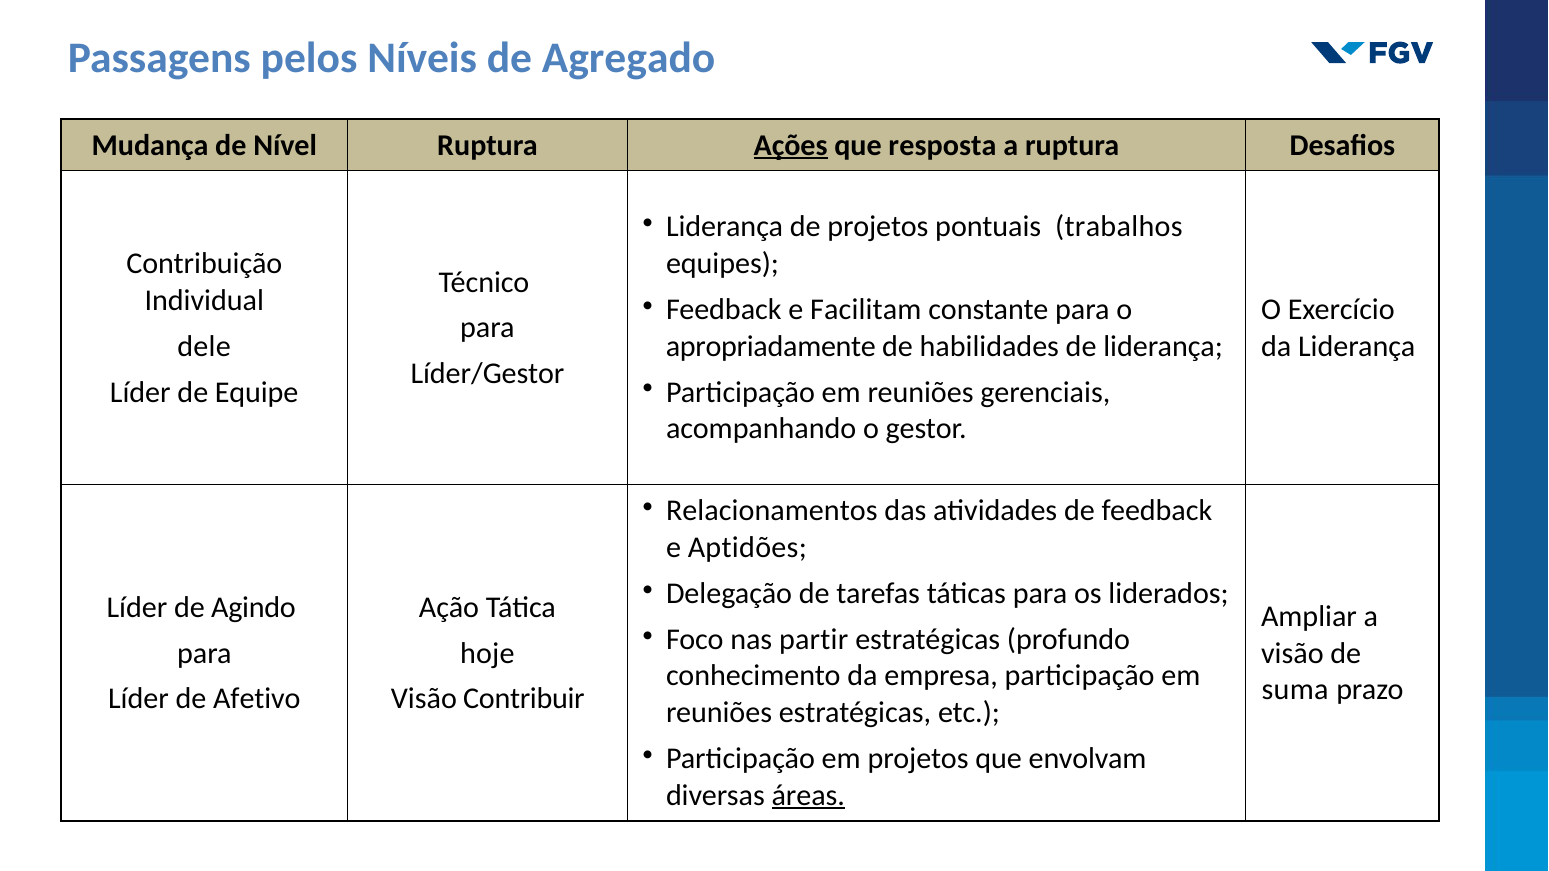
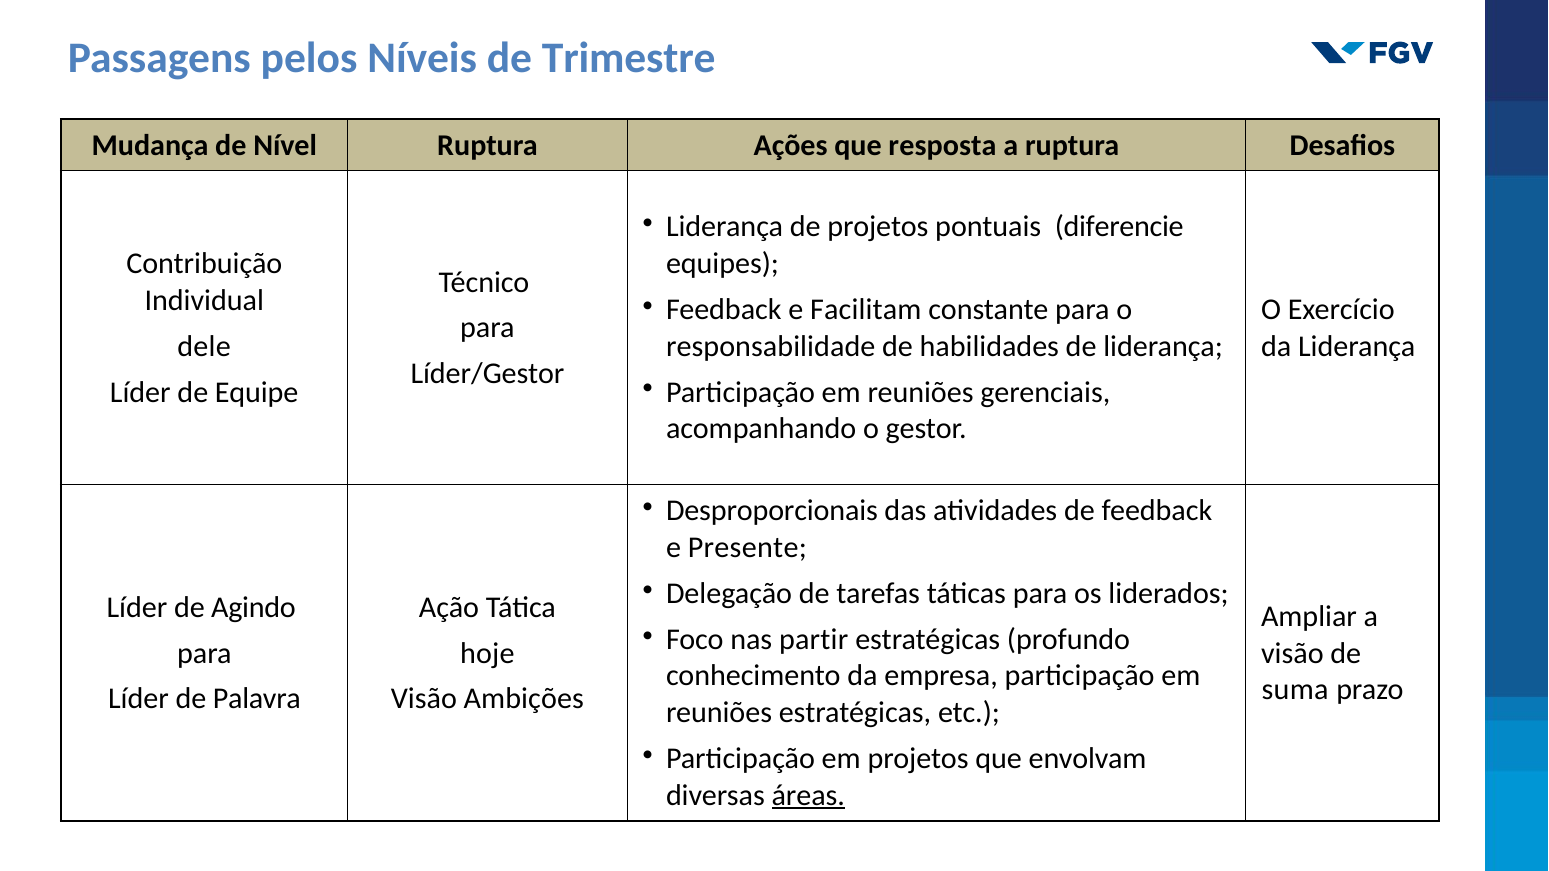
Agregado: Agregado -> Trimestre (629, 58)
Ações underline: present -> none (791, 145)
trabalhos: trabalhos -> diferencie (1119, 227)
apropriadamente: apropriadamente -> responsabilidade (771, 346)
Relacionamentos: Relacionamentos -> Desproporcionais (772, 511)
Aptidões: Aptidões -> Presente (747, 548)
Afetivo: Afetivo -> Palavra (257, 699)
Contribuir: Contribuir -> Ambições (524, 699)
